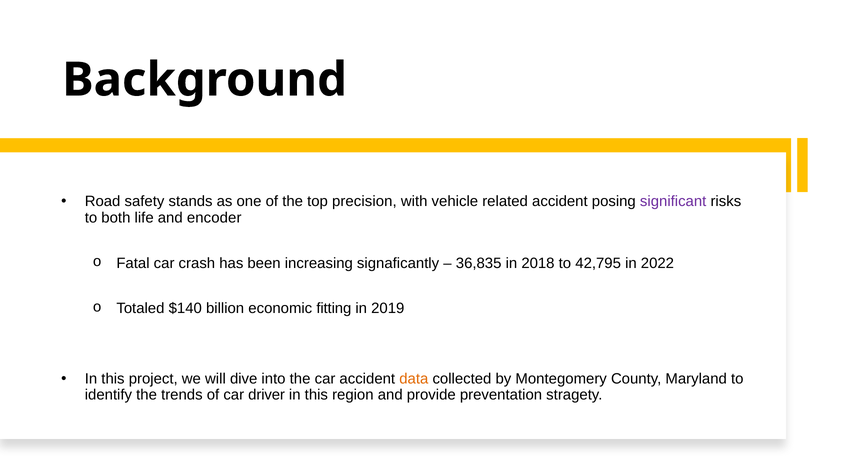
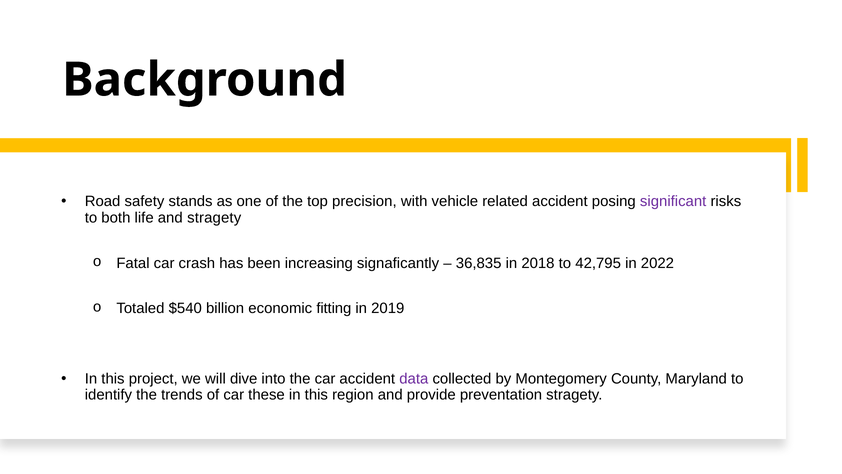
and encoder: encoder -> stragety (214, 218)
$140: $140 -> $540 (185, 308)
data colour: orange -> purple (414, 379)
driver: driver -> these (267, 395)
